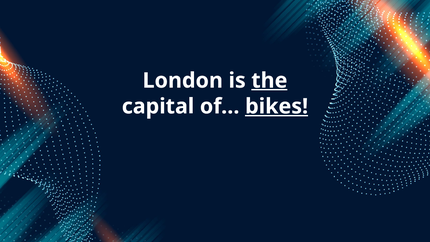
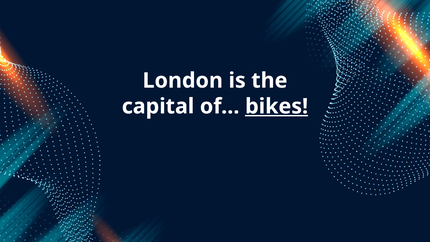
the underline: present -> none (269, 81)
